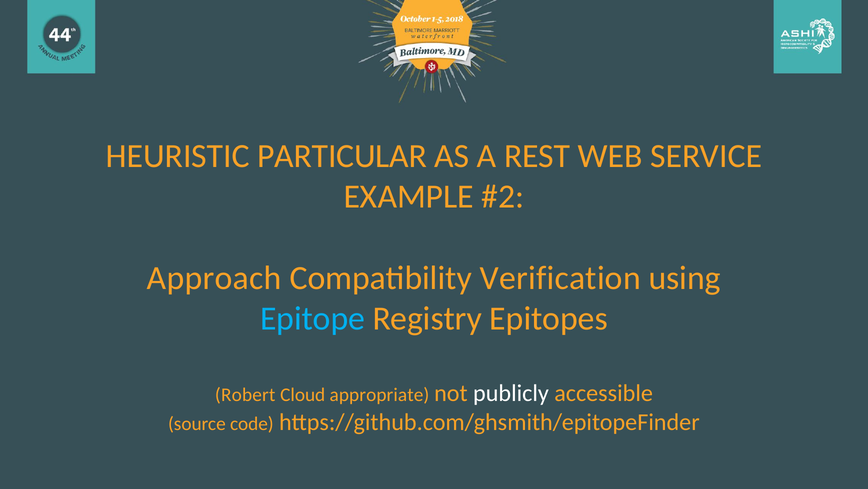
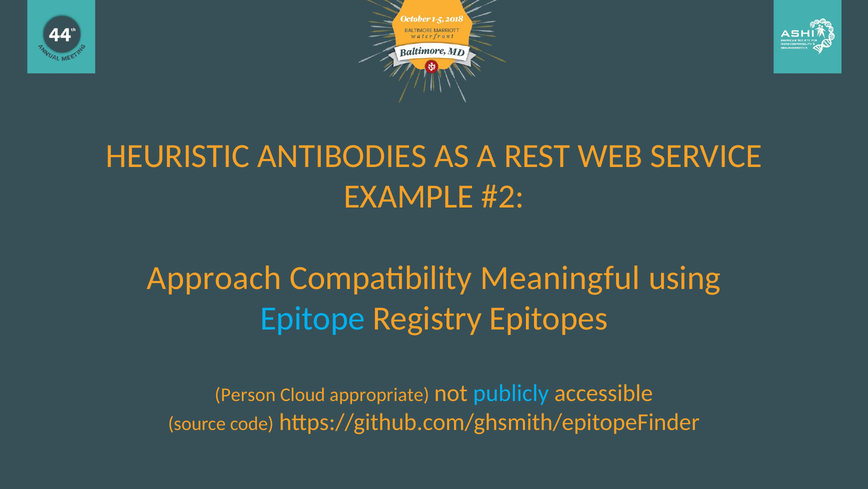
PARTICULAR: PARTICULAR -> ANTIBODIES (342, 156)
Verification: Verification -> Meaningful (560, 278)
Robert: Robert -> Person (245, 394)
publicly colour: white -> light blue (511, 393)
